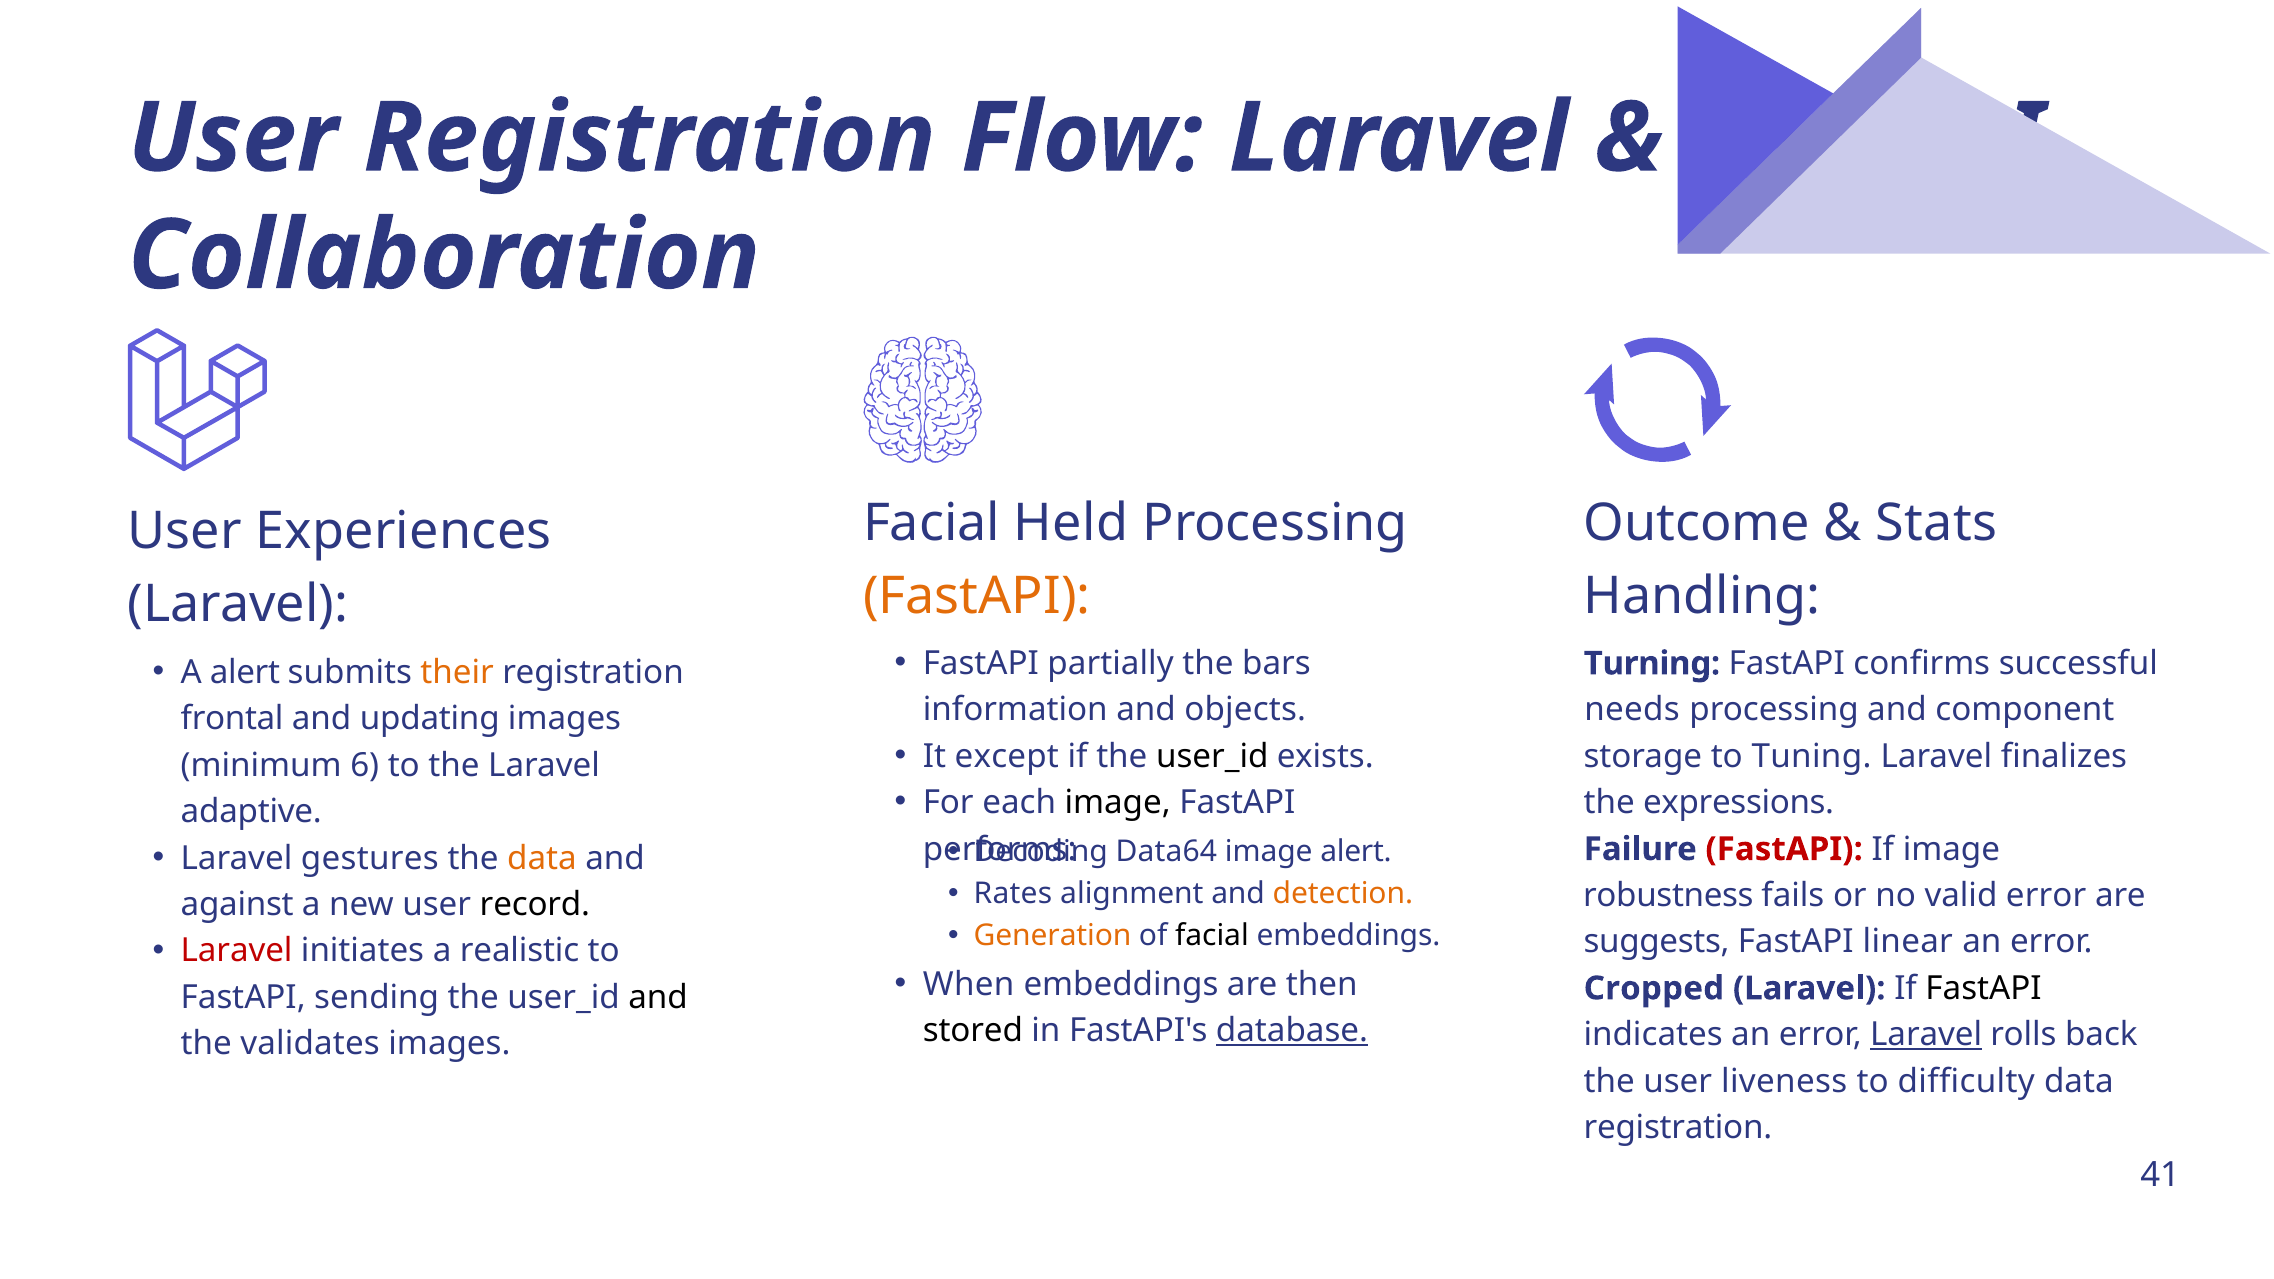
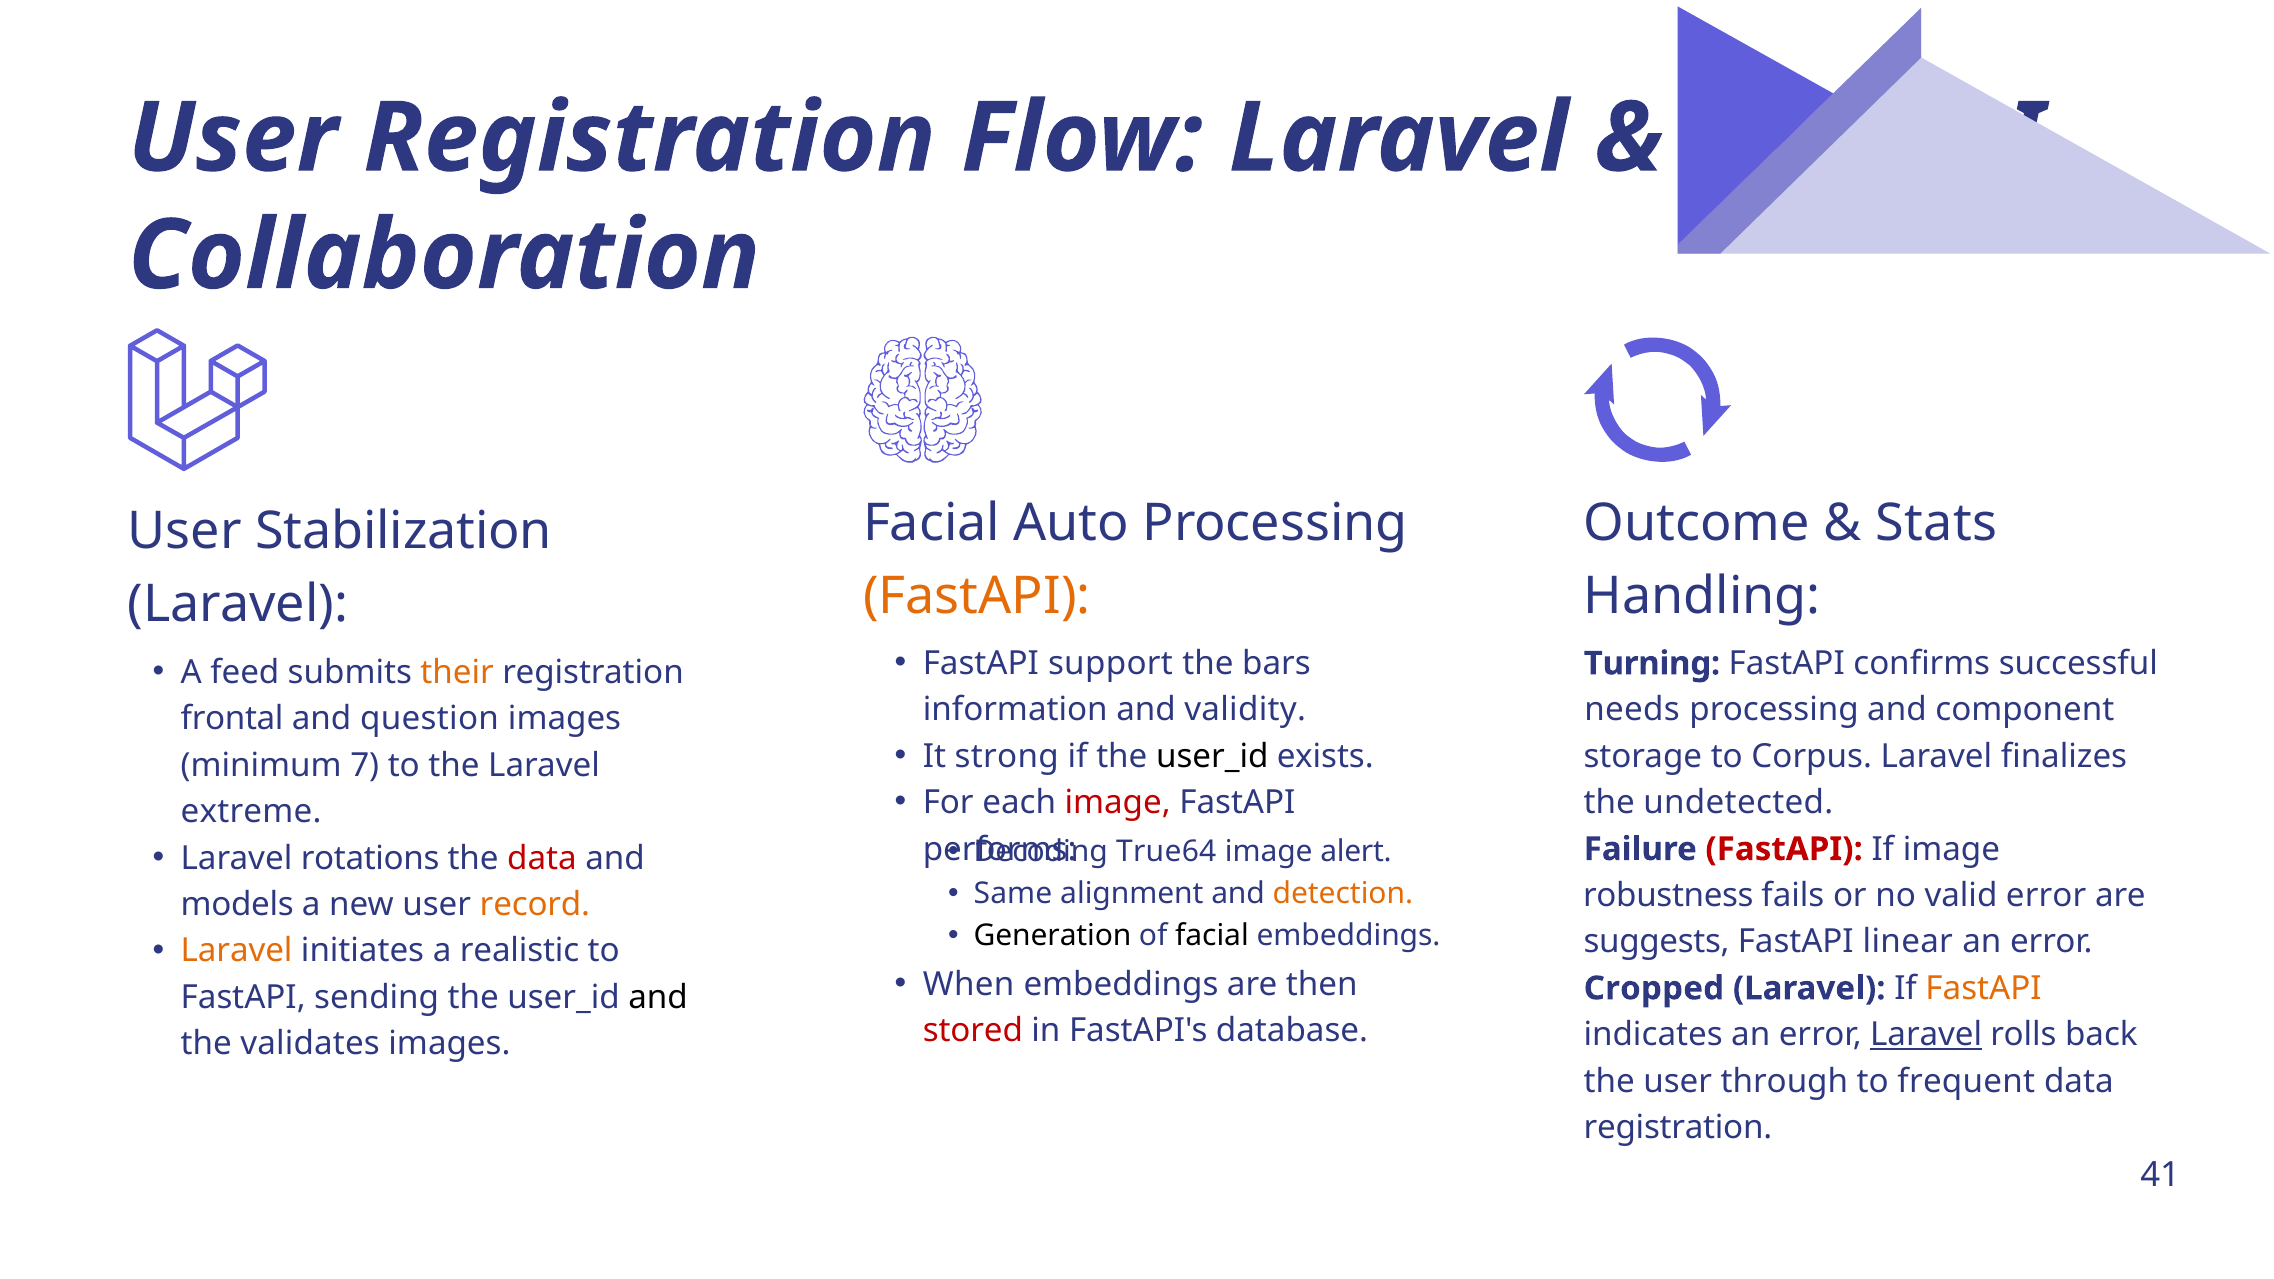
Held: Held -> Auto (1071, 523)
Experiences: Experiences -> Stabilization (404, 532)
partially: partially -> support (1110, 664)
A alert: alert -> feed (245, 673)
objects: objects -> validity (1245, 710)
updating: updating -> question (430, 719)
except: except -> strong (1007, 756)
Tuning: Tuning -> Corpus (1812, 756)
6: 6 -> 7 (365, 765)
image colour: black -> red (1118, 803)
expressions: expressions -> undetected (1738, 803)
adaptive: adaptive -> extreme (251, 812)
Data64: Data64 -> True64 (1166, 852)
gestures: gestures -> rotations (370, 858)
data colour: orange -> red (542, 858)
Rates: Rates -> Same (1013, 894)
against: against -> models (237, 905)
record colour: black -> orange (535, 905)
Generation colour: orange -> black (1053, 936)
Laravel colour: red -> orange (237, 951)
FastAPI colour: black -> orange (1984, 988)
stored colour: black -> red (973, 1031)
database underline: present -> none (1292, 1031)
liveness: liveness -> through (1784, 1081)
difficulty: difficulty -> frequent (1966, 1081)
